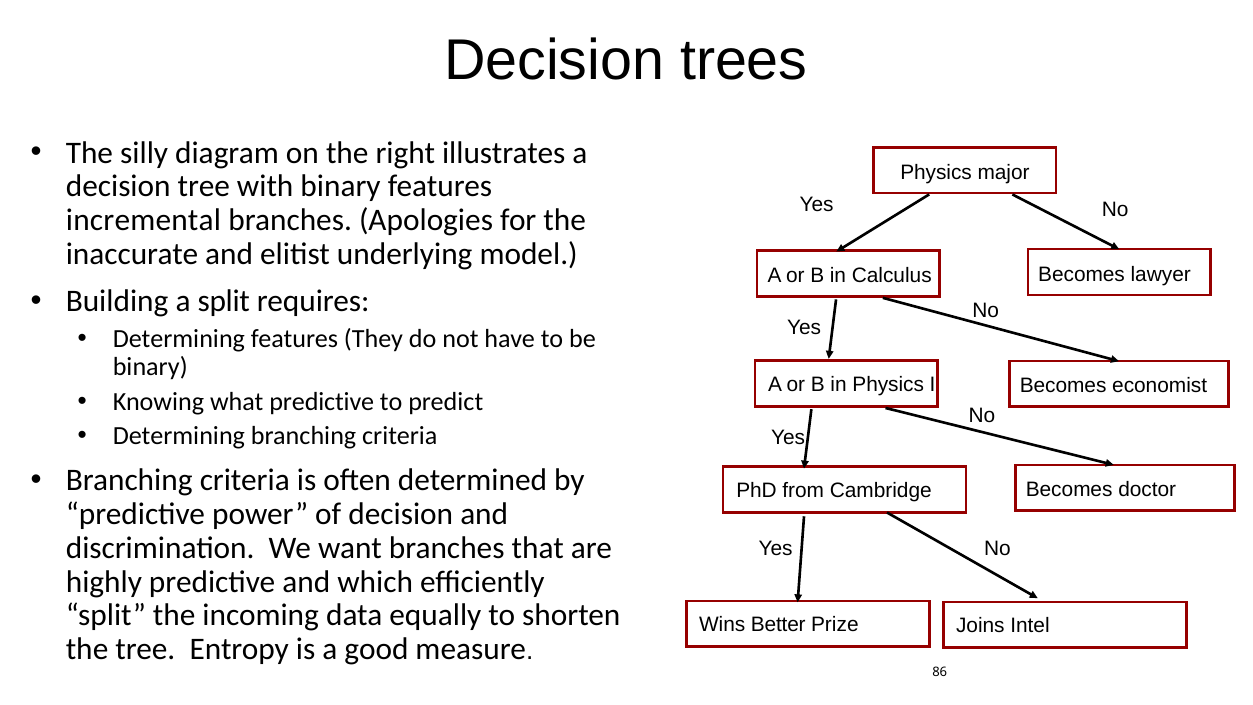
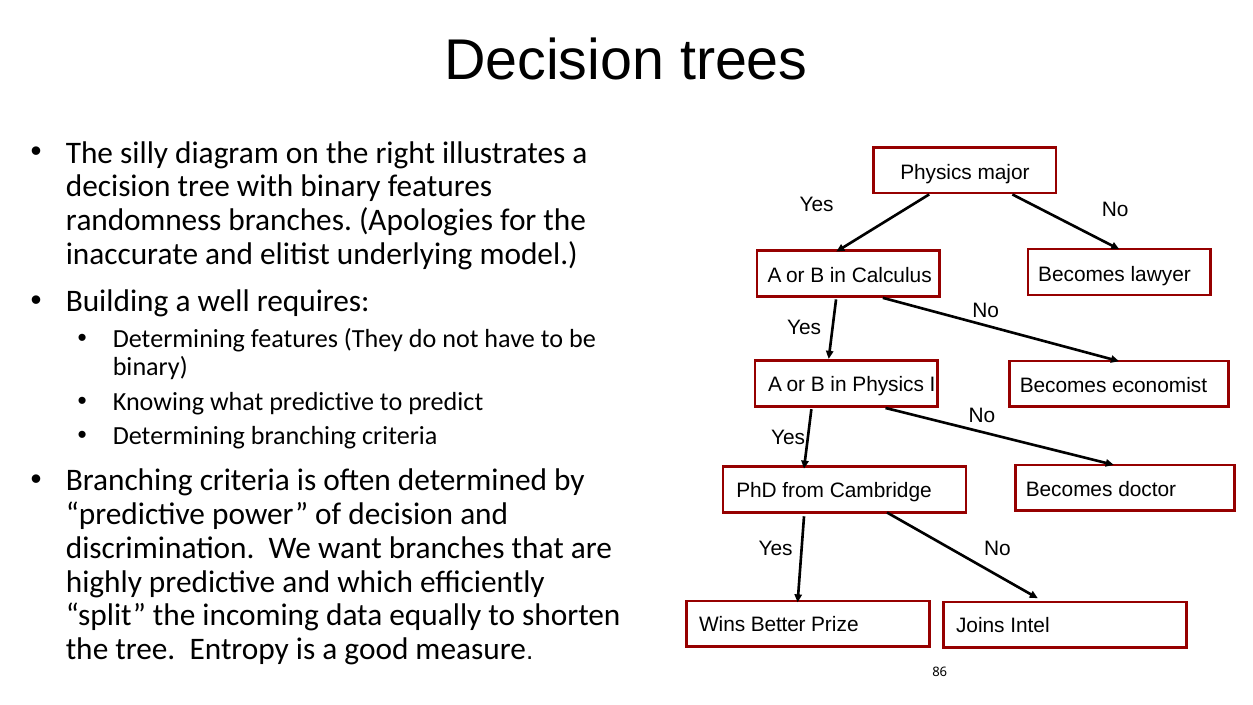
incremental: incremental -> randomness (144, 220)
a split: split -> well (224, 301)
